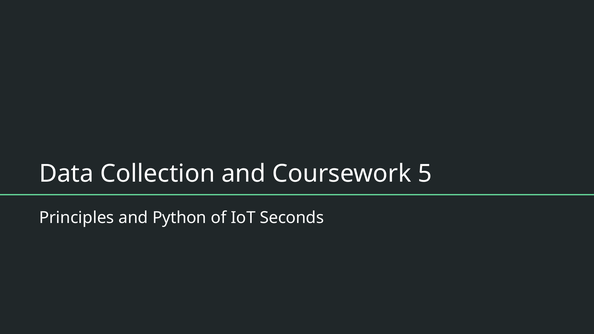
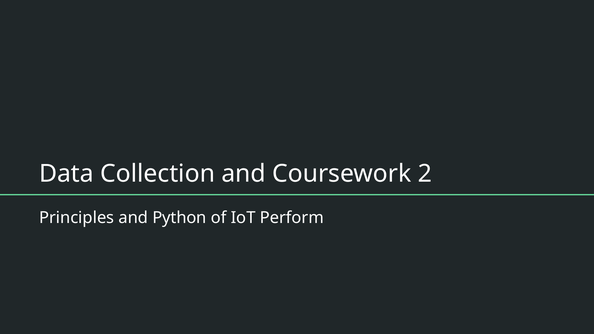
5: 5 -> 2 (425, 174)
Seconds: Seconds -> Perform (292, 218)
